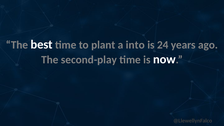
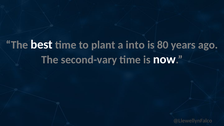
24: 24 -> 80 (163, 45)
second-play: second-play -> second-vary (89, 60)
